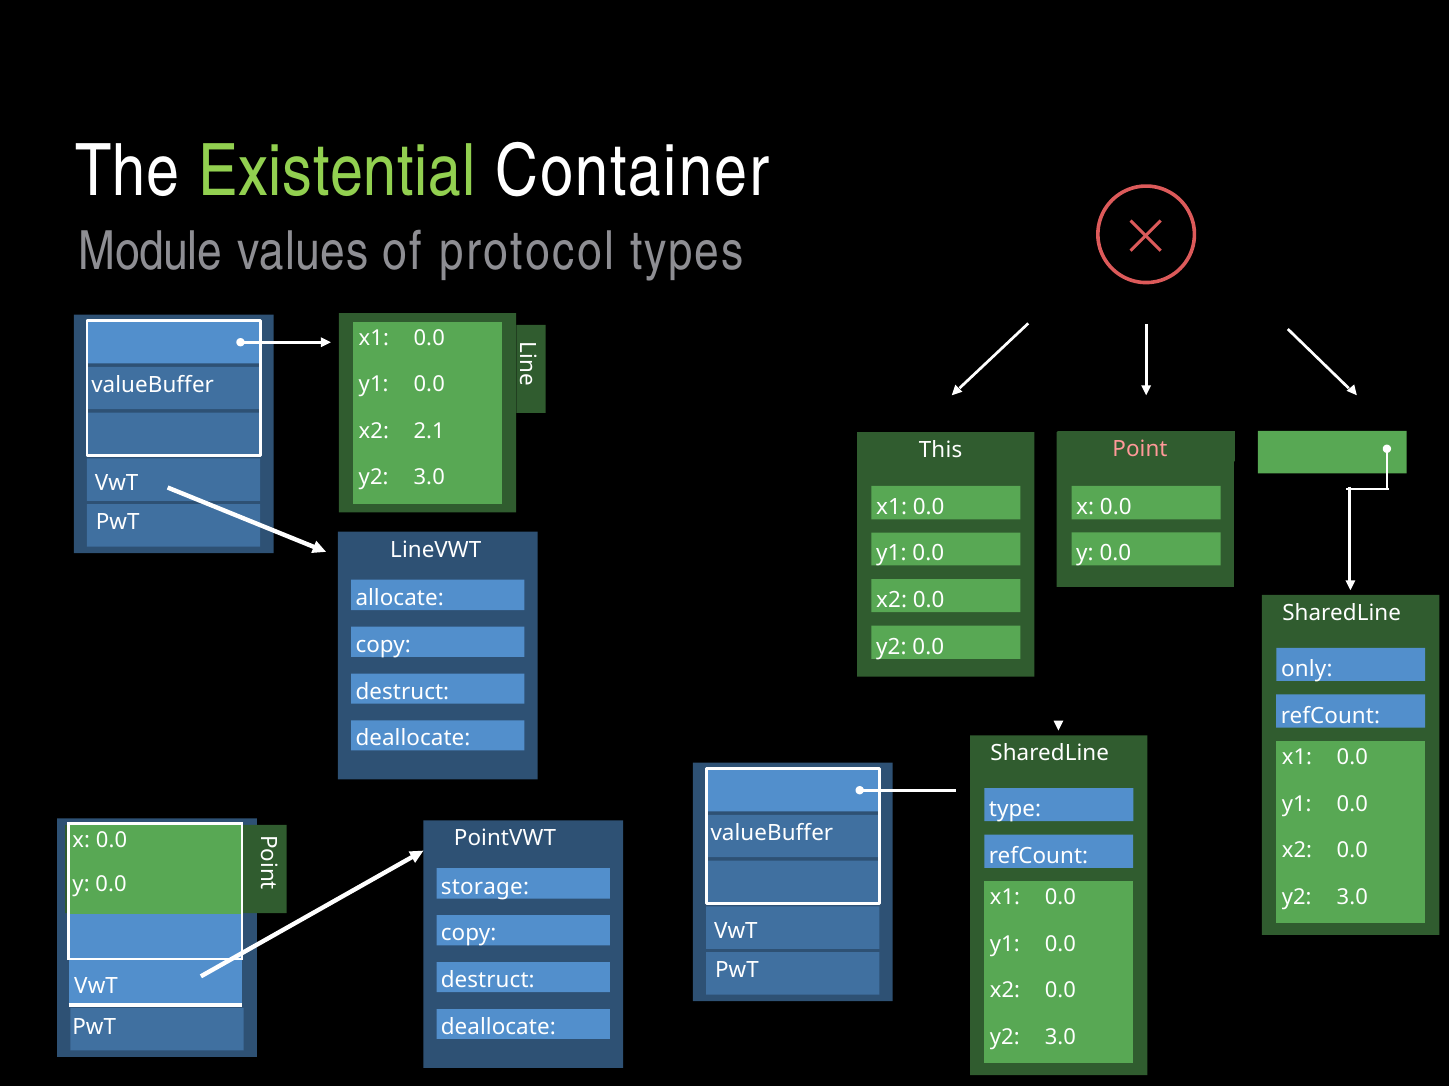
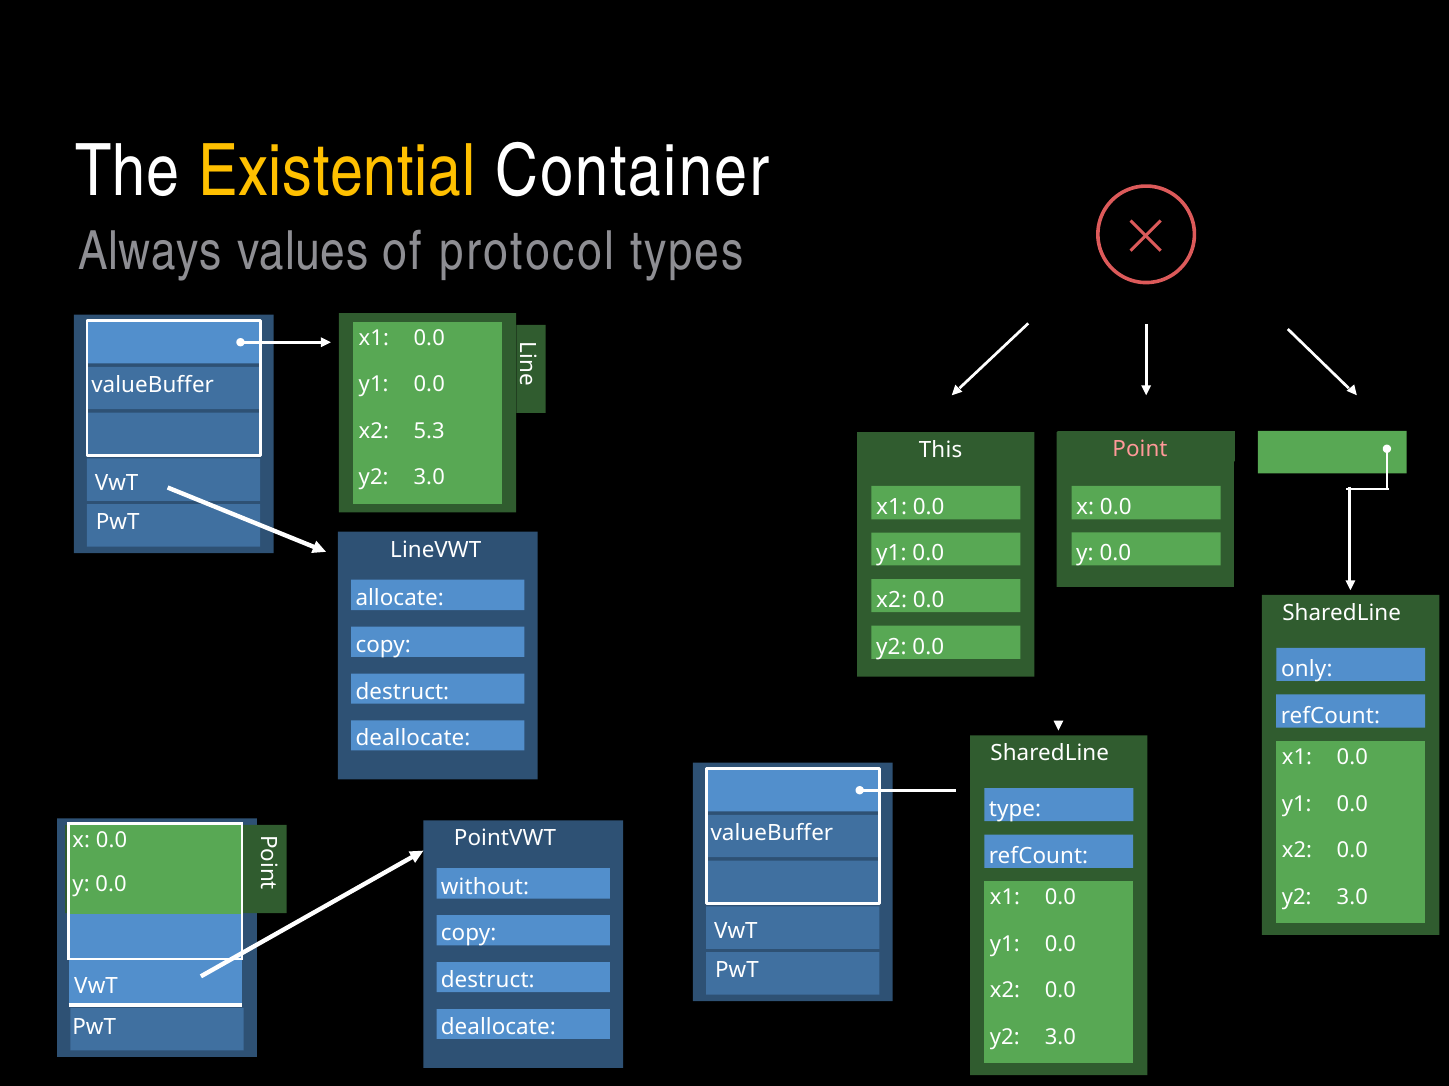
Existential colour: light green -> yellow (337, 172)
Module: Module -> Always (150, 252)
2.1: 2.1 -> 5.3 (429, 431)
storage: storage -> without (485, 887)
